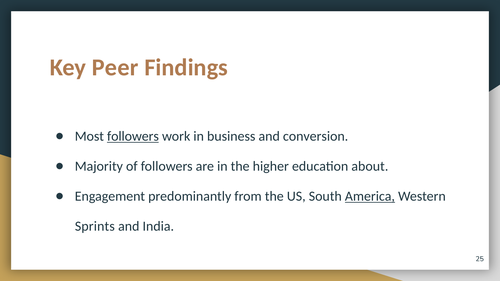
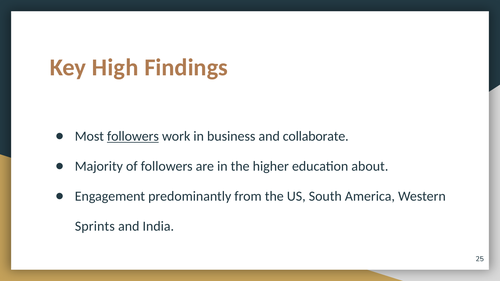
Peer: Peer -> High (115, 68)
conversion: conversion -> collaborate (316, 136)
America underline: present -> none (370, 196)
